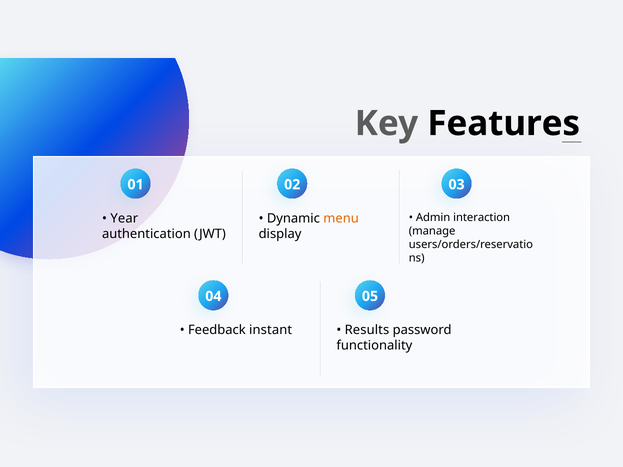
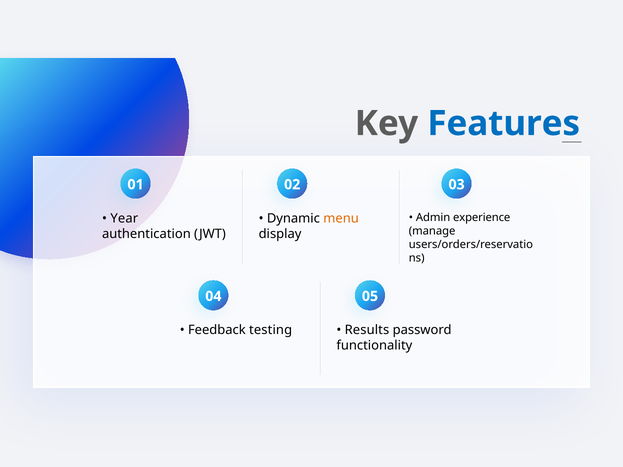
Features colour: black -> blue (504, 124)
interaction: interaction -> experience (482, 217)
instant: instant -> testing (271, 330)
